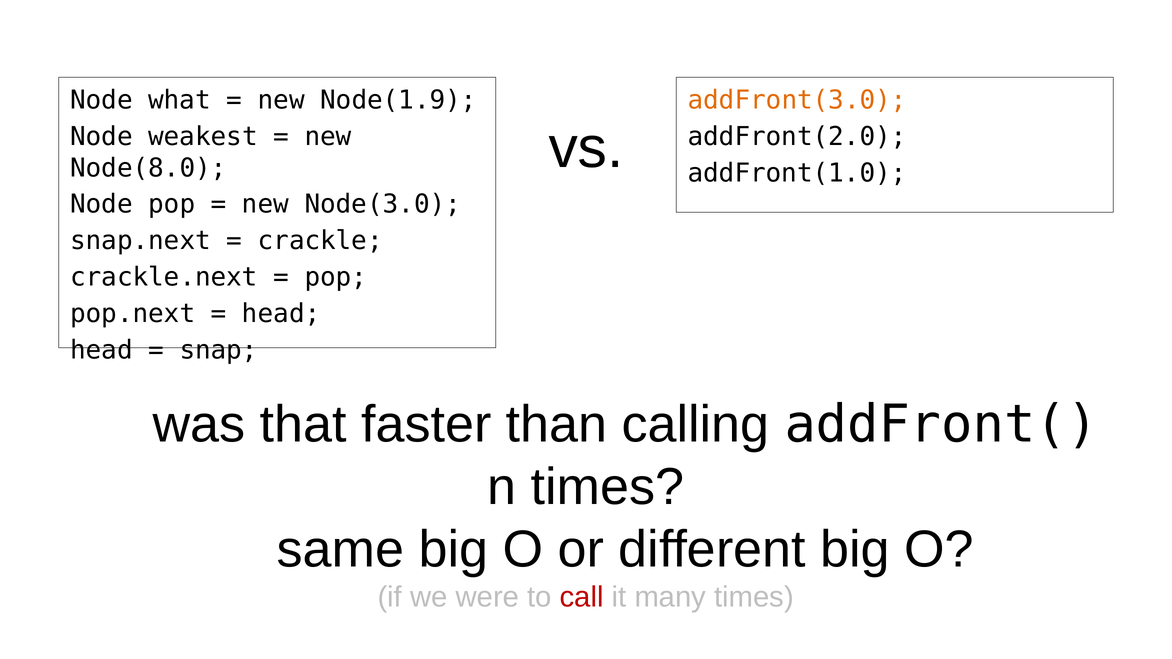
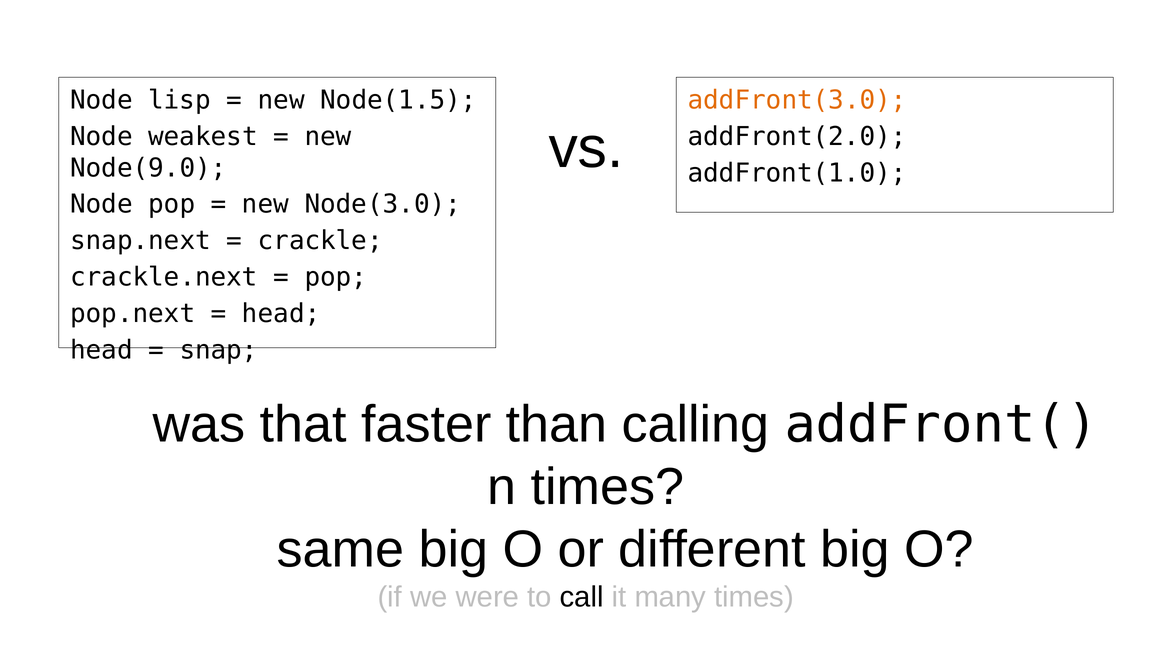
what: what -> lisp (180, 100)
Node(1.9: Node(1.9 -> Node(1.5 (398, 100)
Node(8.0: Node(8.0 -> Node(9.0 (148, 168)
call colour: red -> black (582, 597)
